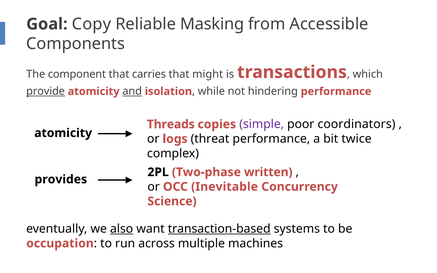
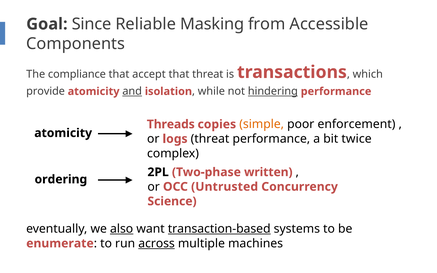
Copy: Copy -> Since (92, 24)
component: component -> compliance (77, 74)
carries: carries -> accept (149, 74)
that might: might -> threat (208, 74)
provide underline: present -> none (46, 91)
hindering underline: none -> present (273, 91)
simple colour: purple -> orange (262, 124)
coordinators: coordinators -> enforcement (356, 124)
provides: provides -> ordering (61, 179)
Inevitable: Inevitable -> Untrusted (225, 187)
occupation: occupation -> enumerate (60, 244)
across underline: none -> present (157, 244)
